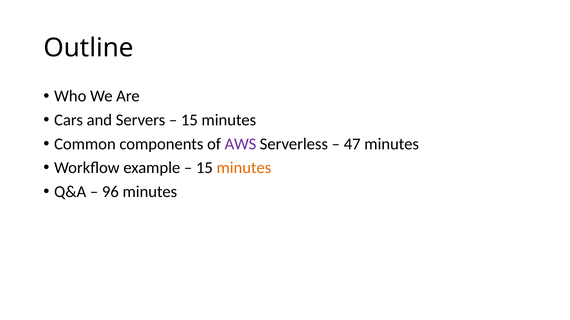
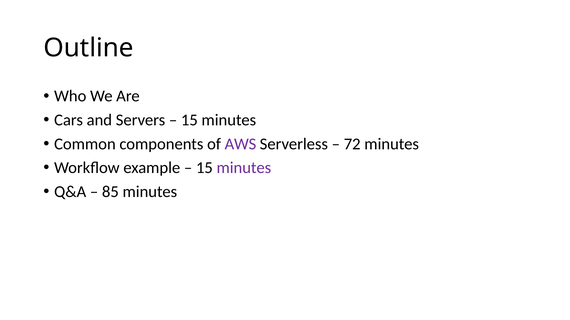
47: 47 -> 72 (352, 144)
minutes colour: orange -> purple (244, 168)
96: 96 -> 85 (110, 192)
